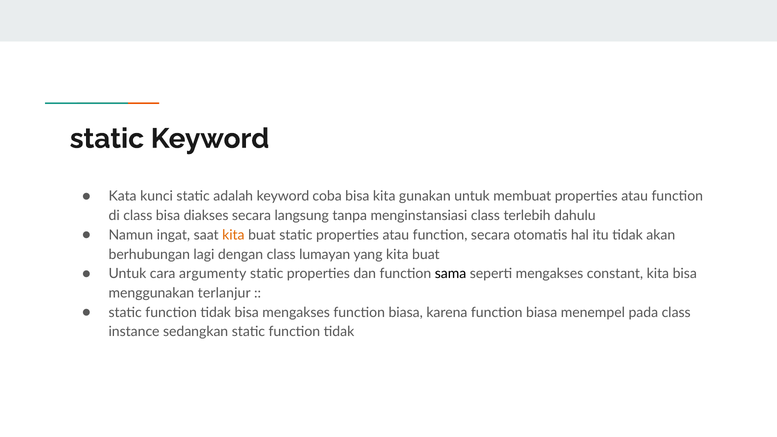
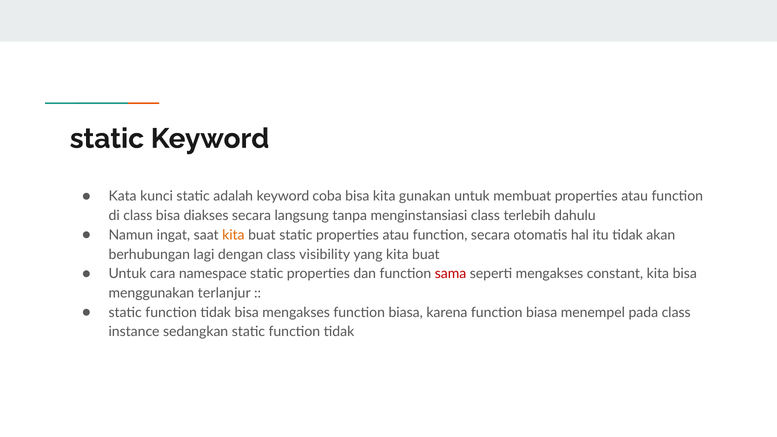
lumayan: lumayan -> visibility (325, 254)
argumenty: argumenty -> namespace (213, 274)
sama colour: black -> red (451, 274)
